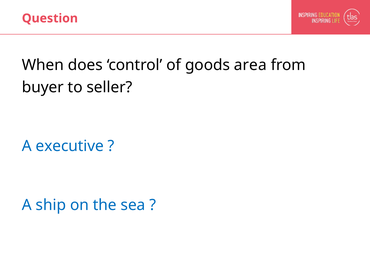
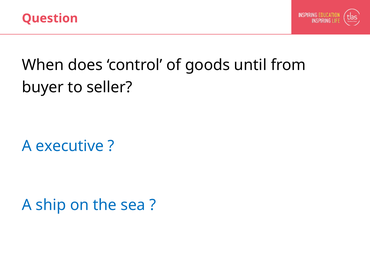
area: area -> until (250, 65)
